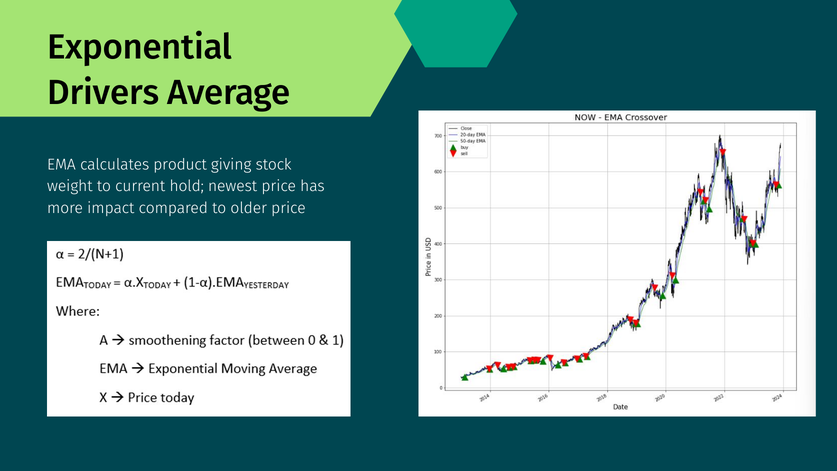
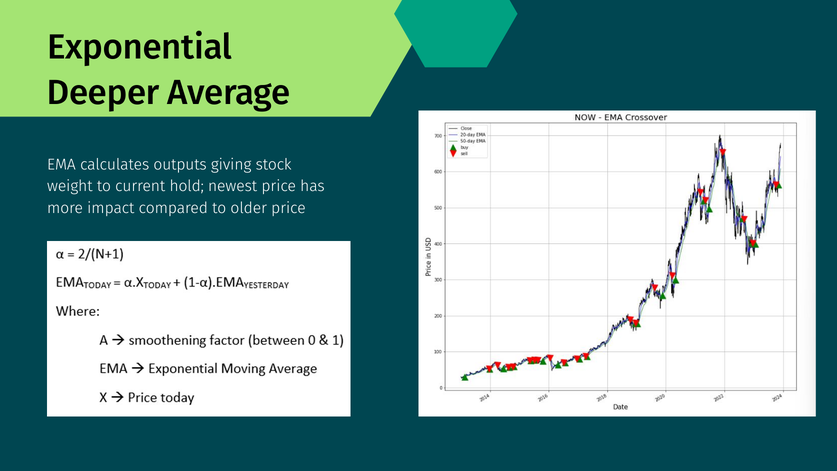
Drivers: Drivers -> Deeper (103, 93)
product: product -> outputs (180, 164)
